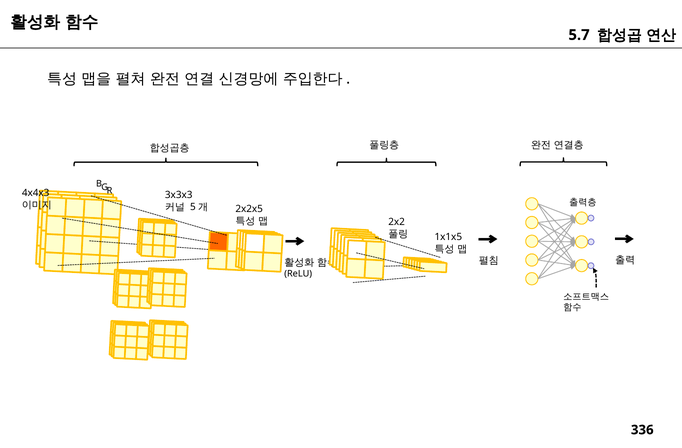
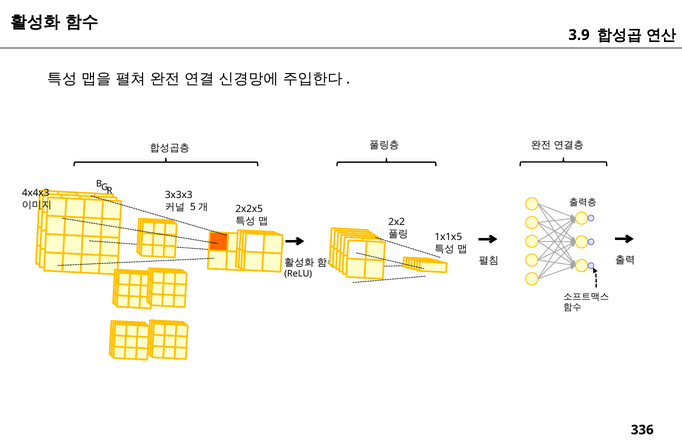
5.7: 5.7 -> 3.9 (579, 35)
